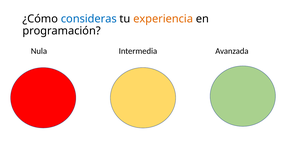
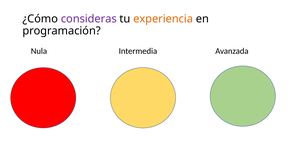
consideras colour: blue -> purple (89, 19)
